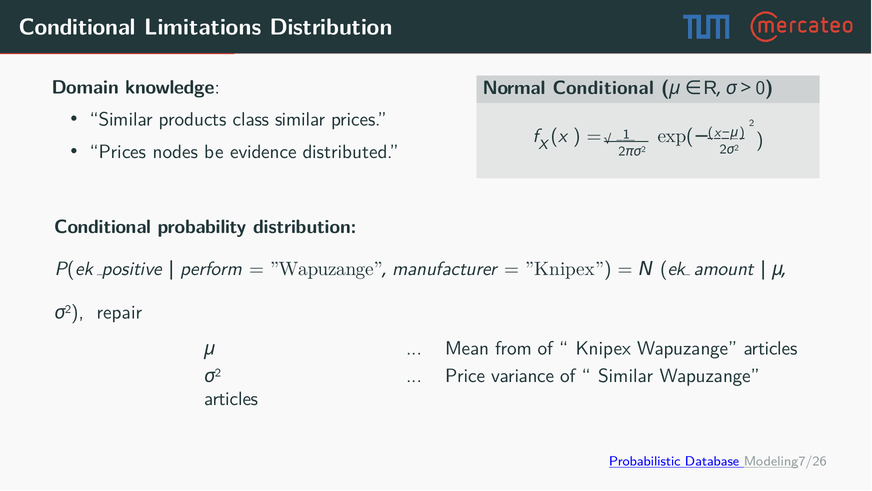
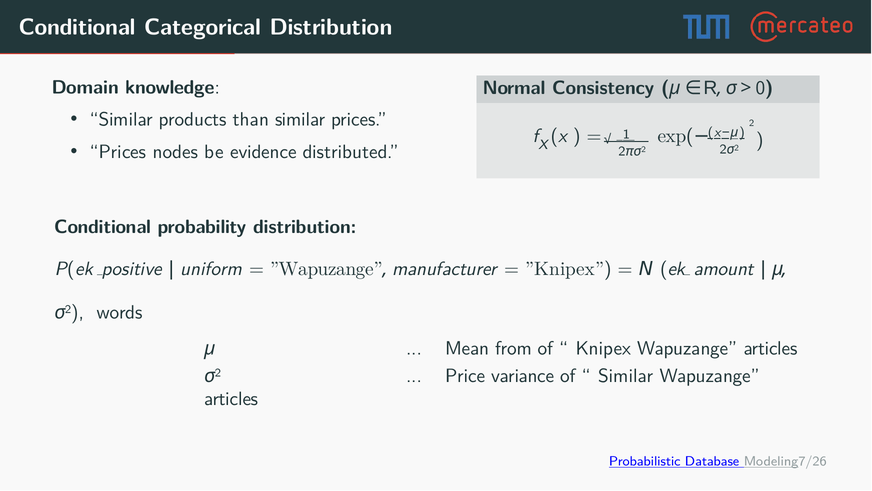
Limitations: Limitations -> Categorical (203, 27)
Normal Conditional: Conditional -> Consistency (603, 88)
class: class -> than (251, 120)
perform: perform -> uniform (211, 269)
repair: repair -> words (120, 312)
